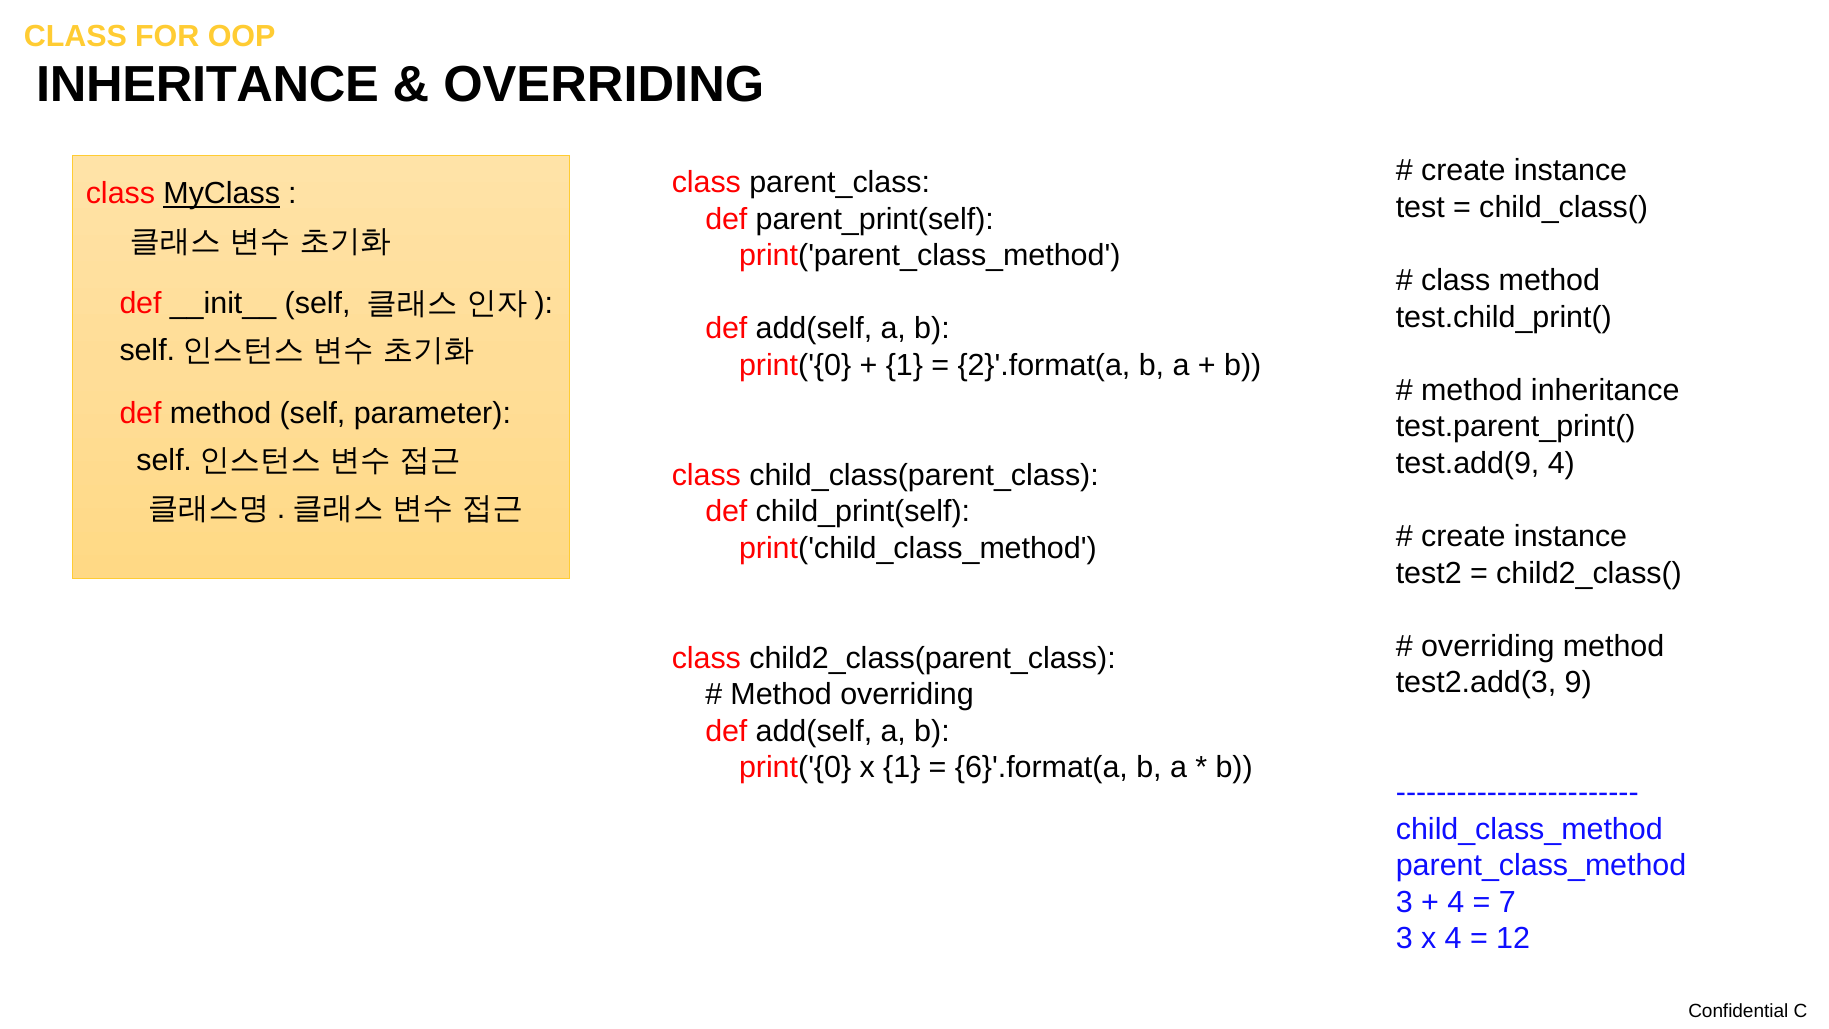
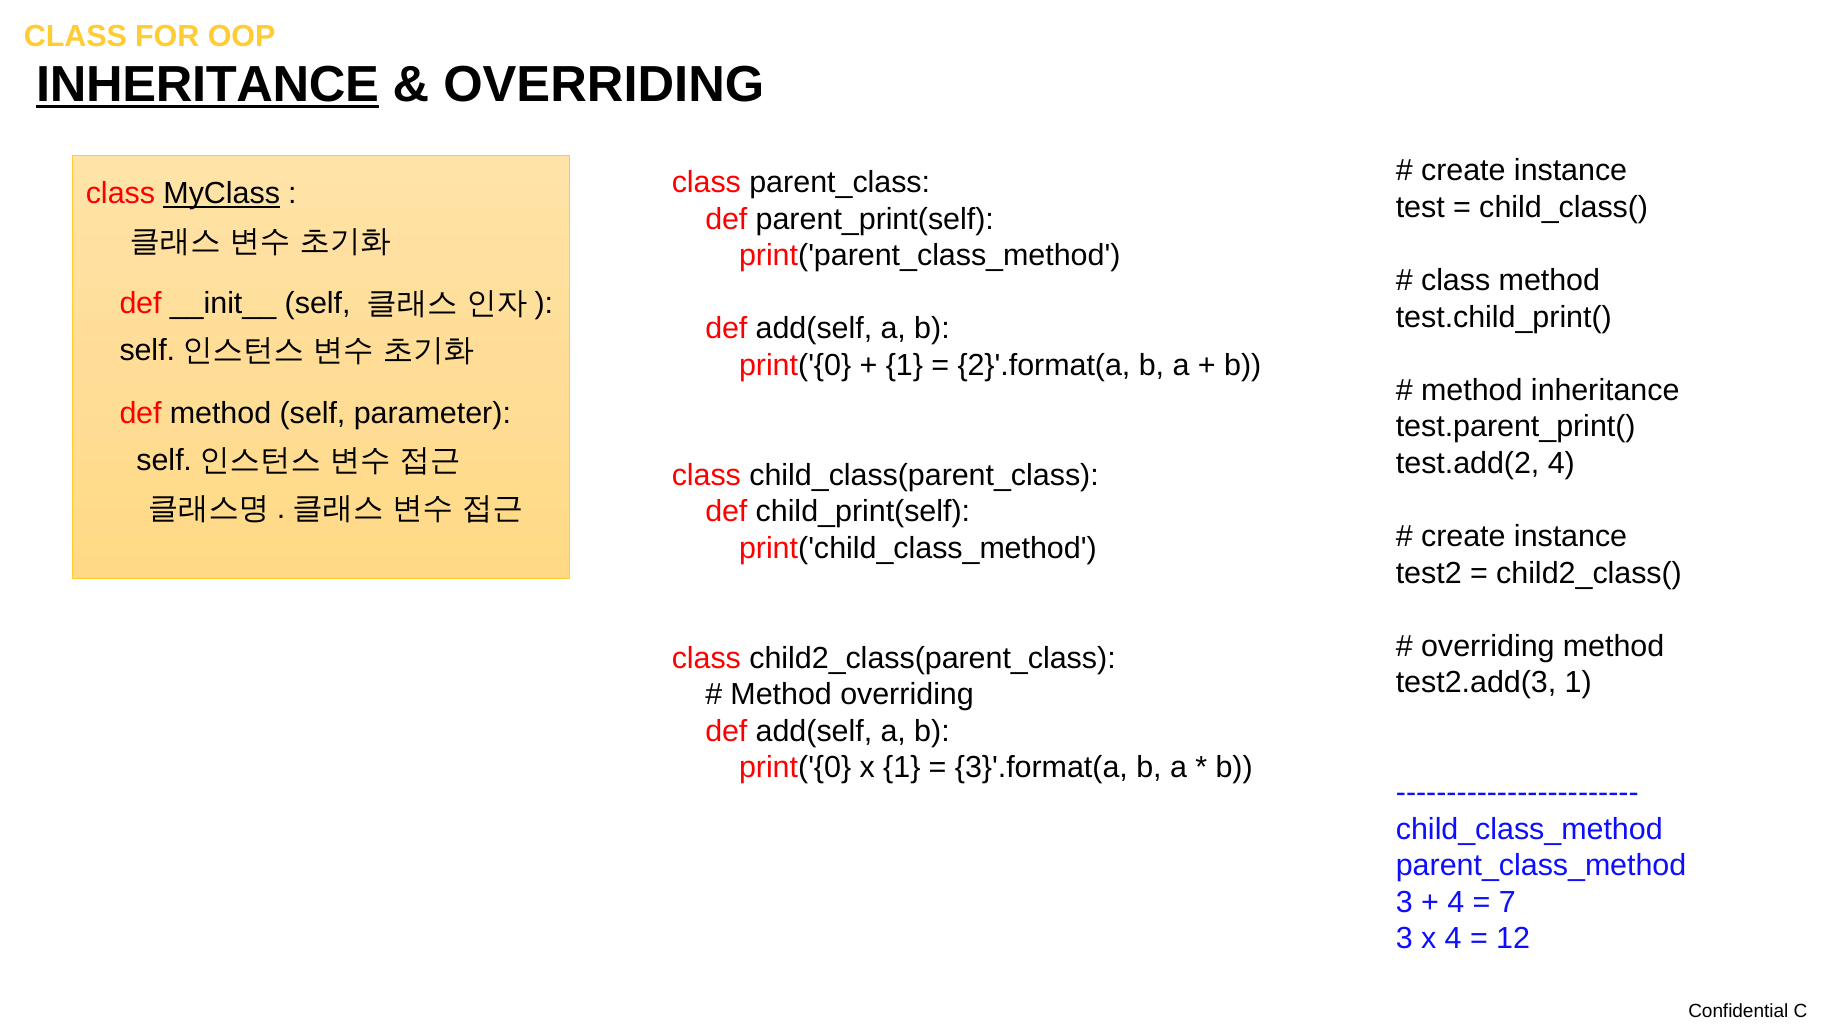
INHERITANCE underline: none -> present (208, 85)
test.add(9: test.add(9 -> test.add(2 (1468, 463)
test2.add(3 9: 9 -> 1 (1578, 683)
6}'.format(a: 6}'.format(a -> 3}'.format(a (1041, 768)
